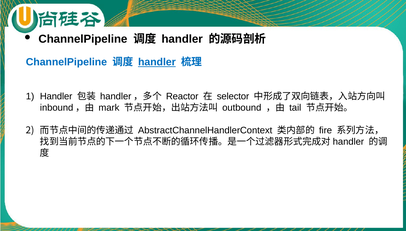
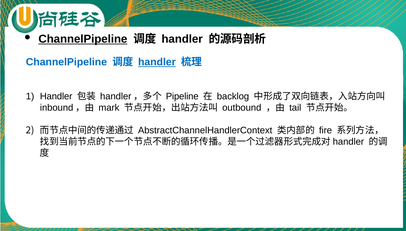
ChannelPipeline underline: none -> present (83, 39)
Reactor: Reactor -> Pipeline (182, 96)
selector: selector -> backlog (233, 96)
